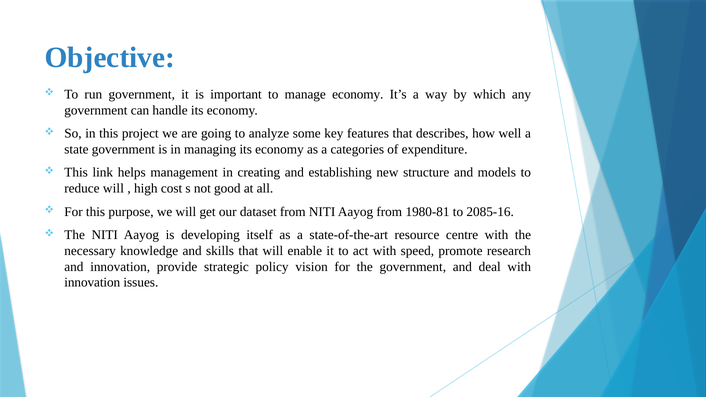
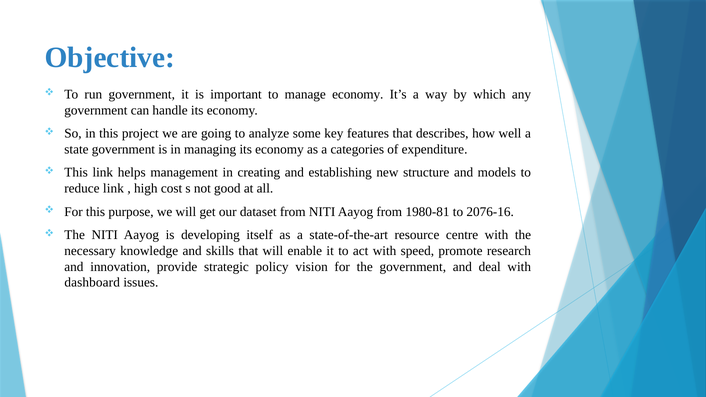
reduce will: will -> link (113, 189)
2085-16: 2085-16 -> 2076-16 (490, 212)
innovation: innovation -> dashboard (92, 283)
